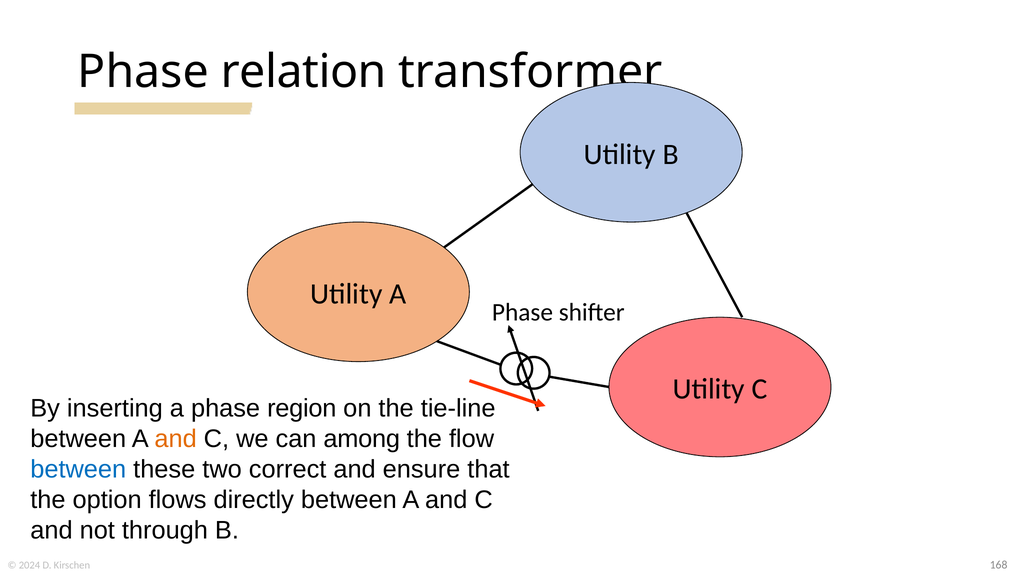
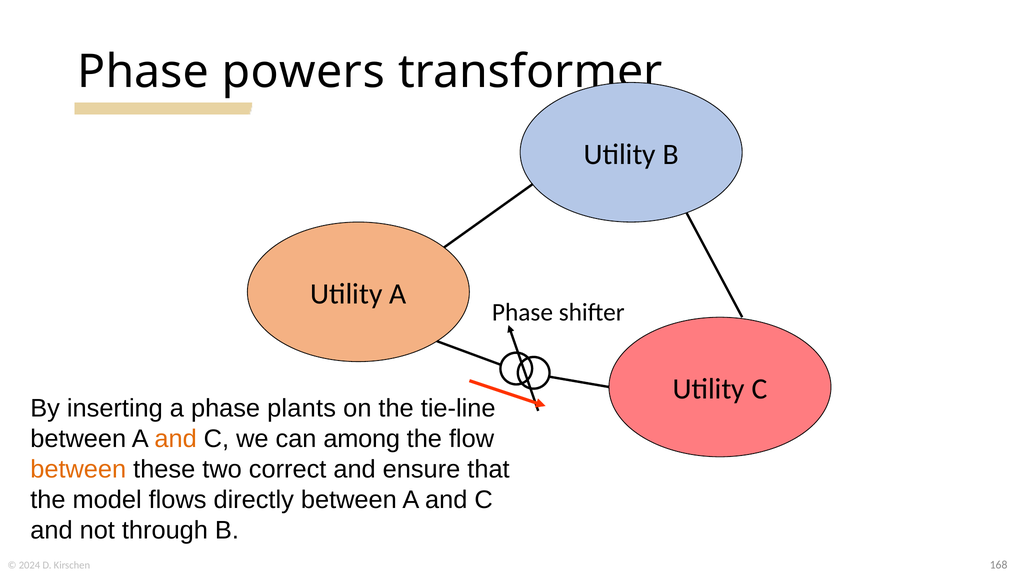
relation: relation -> powers (303, 72)
region: region -> plants (302, 408)
between colour: blue -> orange (78, 469)
option: option -> model (107, 500)
